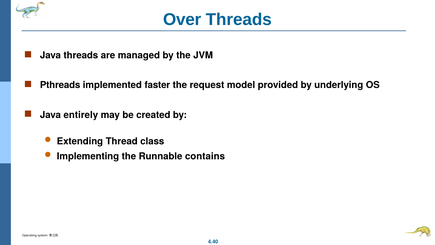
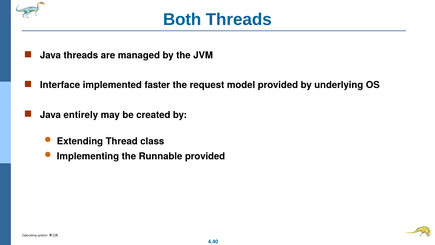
Over: Over -> Both (182, 20)
Pthreads: Pthreads -> Interface (60, 85)
Runnable contains: contains -> provided (205, 156)
